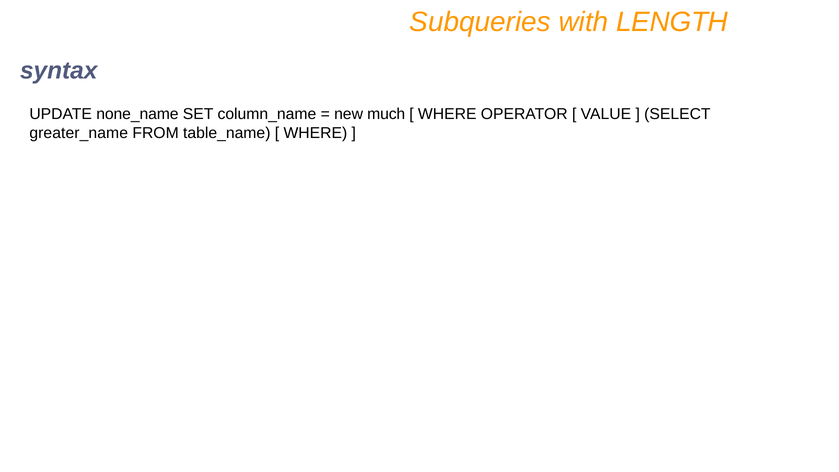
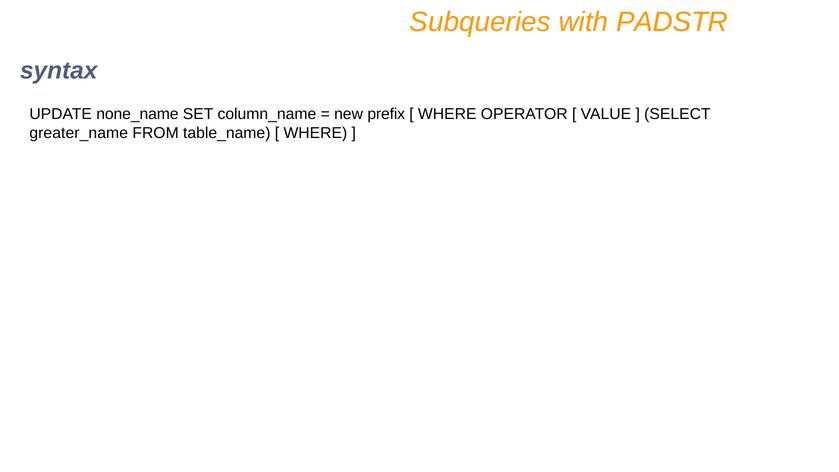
LENGTH: LENGTH -> PADSTR (672, 22)
much: much -> prefix (386, 114)
